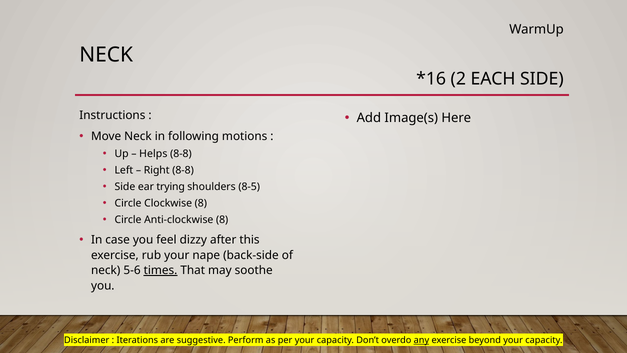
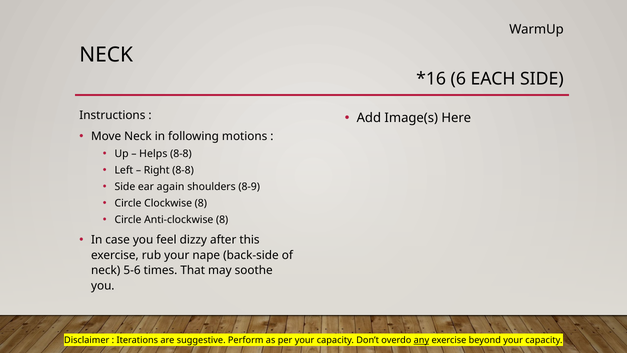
2: 2 -> 6 (458, 79)
trying: trying -> again (171, 187)
8-5: 8-5 -> 8-9 (249, 187)
times underline: present -> none (161, 270)
